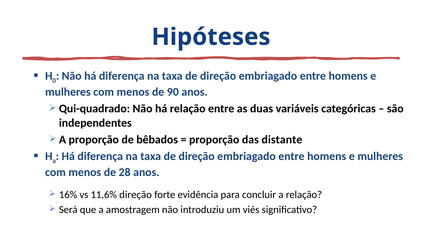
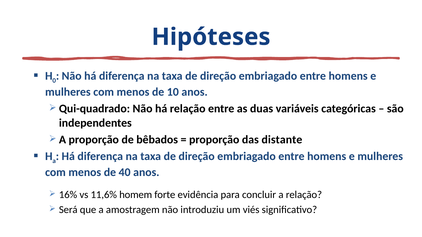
90: 90 -> 10 (173, 92)
28: 28 -> 40 (125, 173)
11,6% direção: direção -> homem (136, 195)
